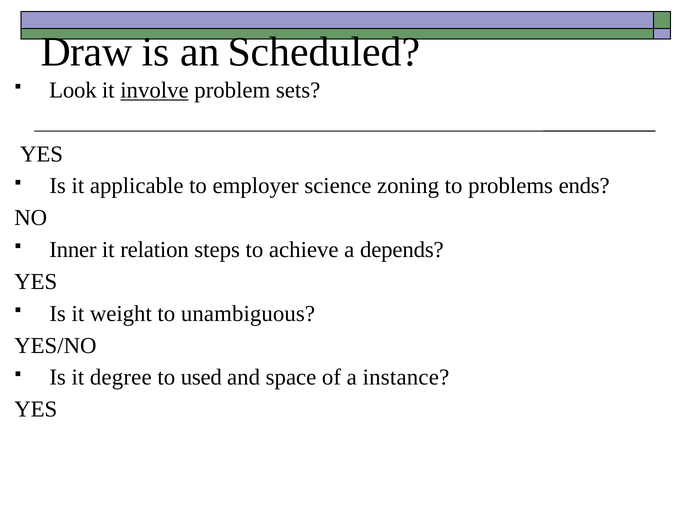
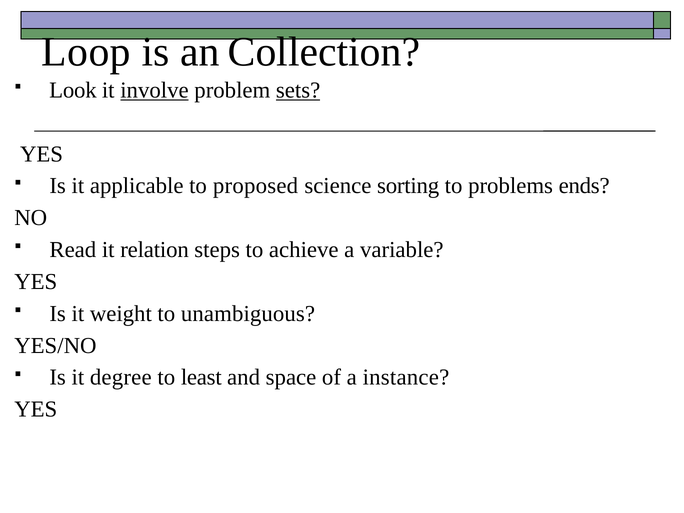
Draw: Draw -> Loop (86, 52)
Scheduled: Scheduled -> Collection (324, 52)
sets underline: none -> present (298, 90)
employer: employer -> proposed (256, 186)
zoning: zoning -> sorting (408, 186)
Inner: Inner -> Read (73, 250)
depends: depends -> variable (402, 250)
used: used -> least (201, 377)
